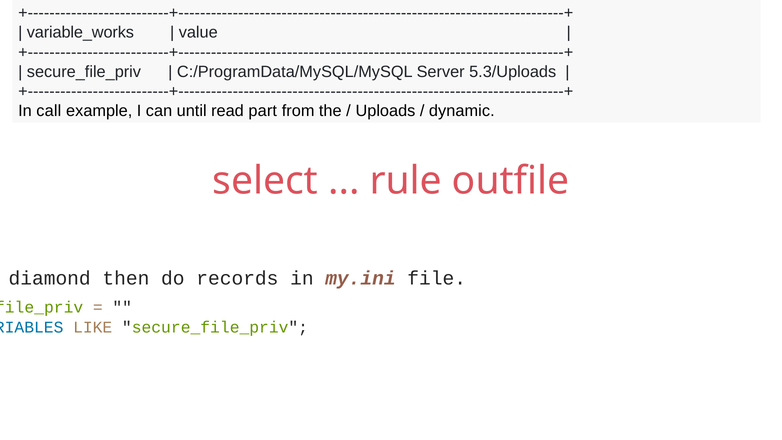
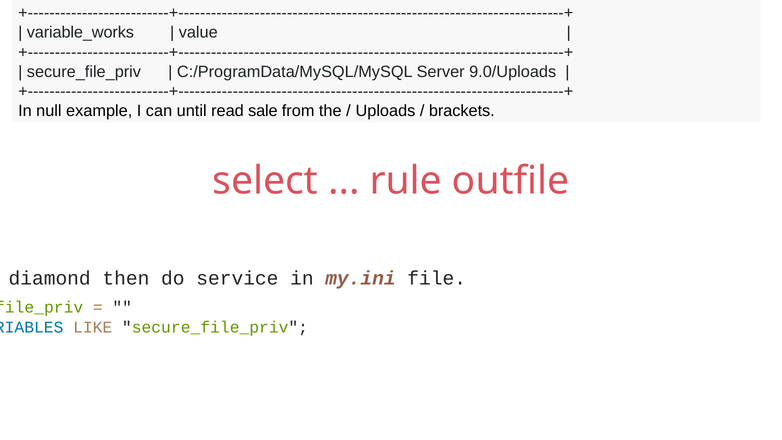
5.3/Uploads: 5.3/Uploads -> 9.0/Uploads (513, 72)
call: call -> null (49, 111)
part: part -> sale (263, 111)
dynamic: dynamic -> brackets (462, 111)
records: records -> service (237, 278)
